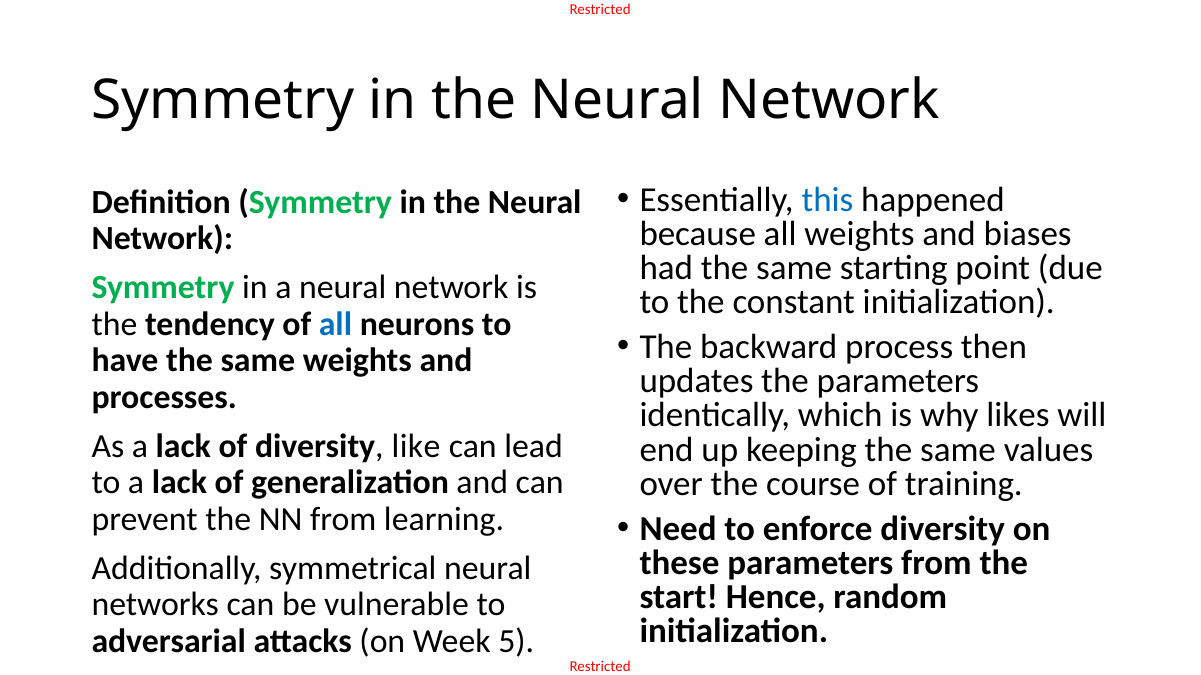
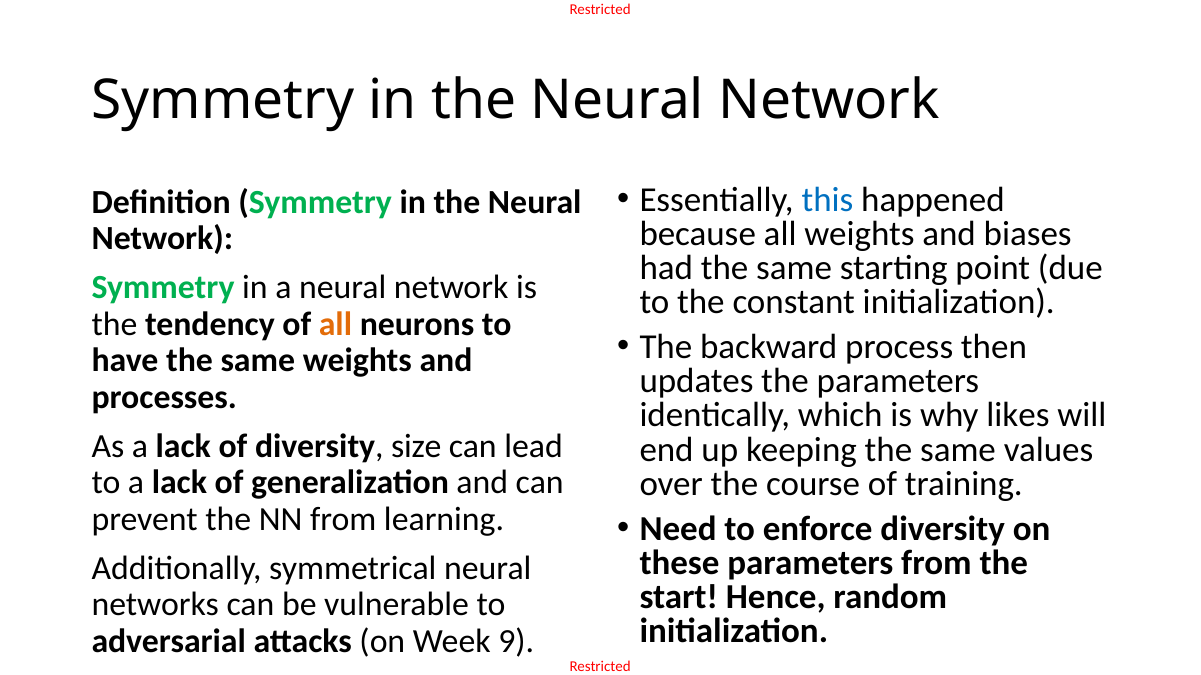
all colour: blue -> orange (335, 324)
like: like -> size (416, 447)
5: 5 -> 9 (516, 642)
